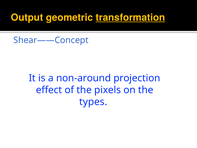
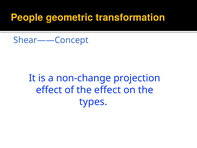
Output: Output -> People (27, 18)
transformation underline: present -> none (130, 18)
non-around: non-around -> non-change (84, 78)
the pixels: pixels -> effect (108, 90)
